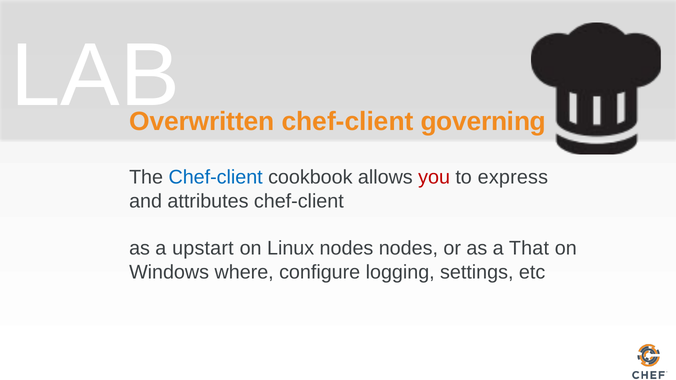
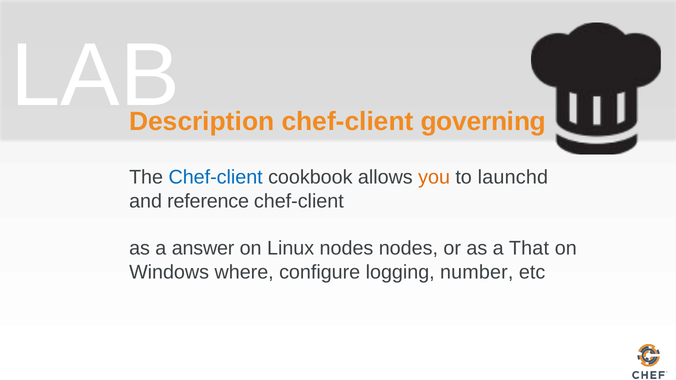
Overwritten: Overwritten -> Description (202, 122)
you colour: red -> orange (434, 178)
express: express -> launchd (513, 178)
attributes: attributes -> reference (208, 201)
upstart: upstart -> answer (203, 249)
settings: settings -> number (477, 272)
